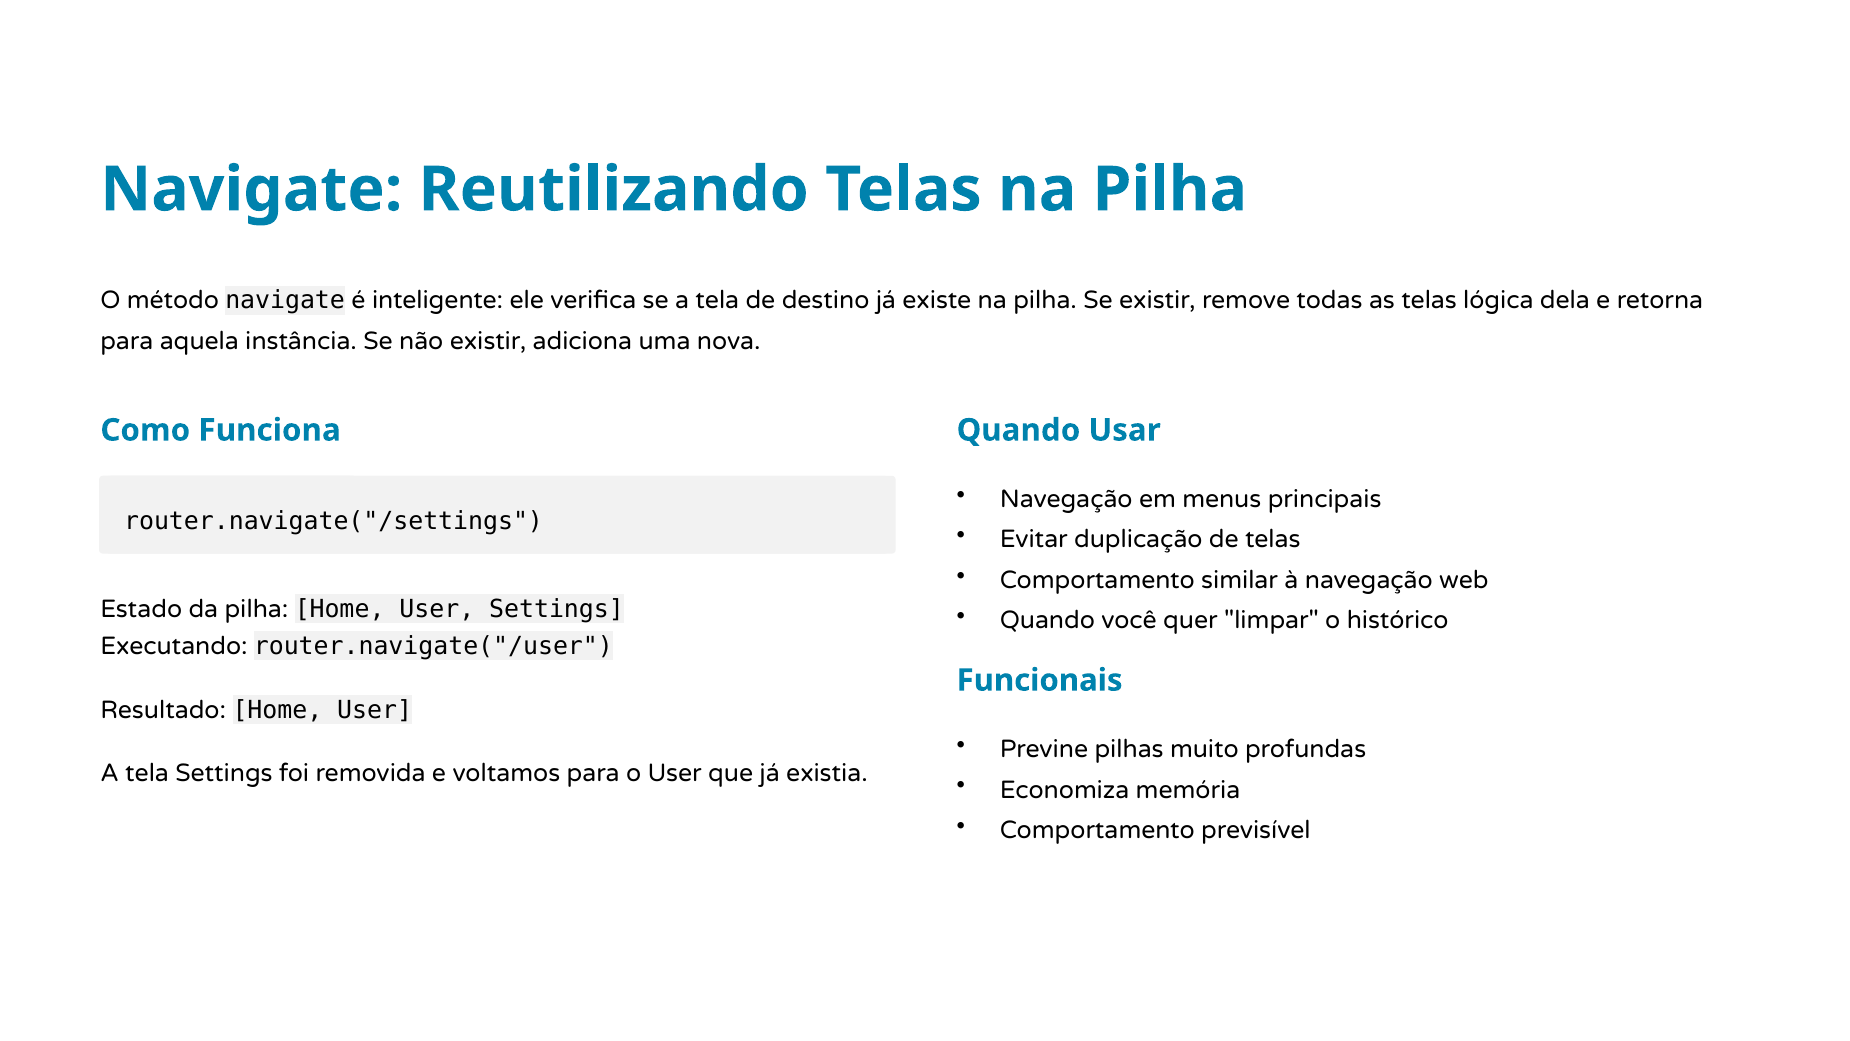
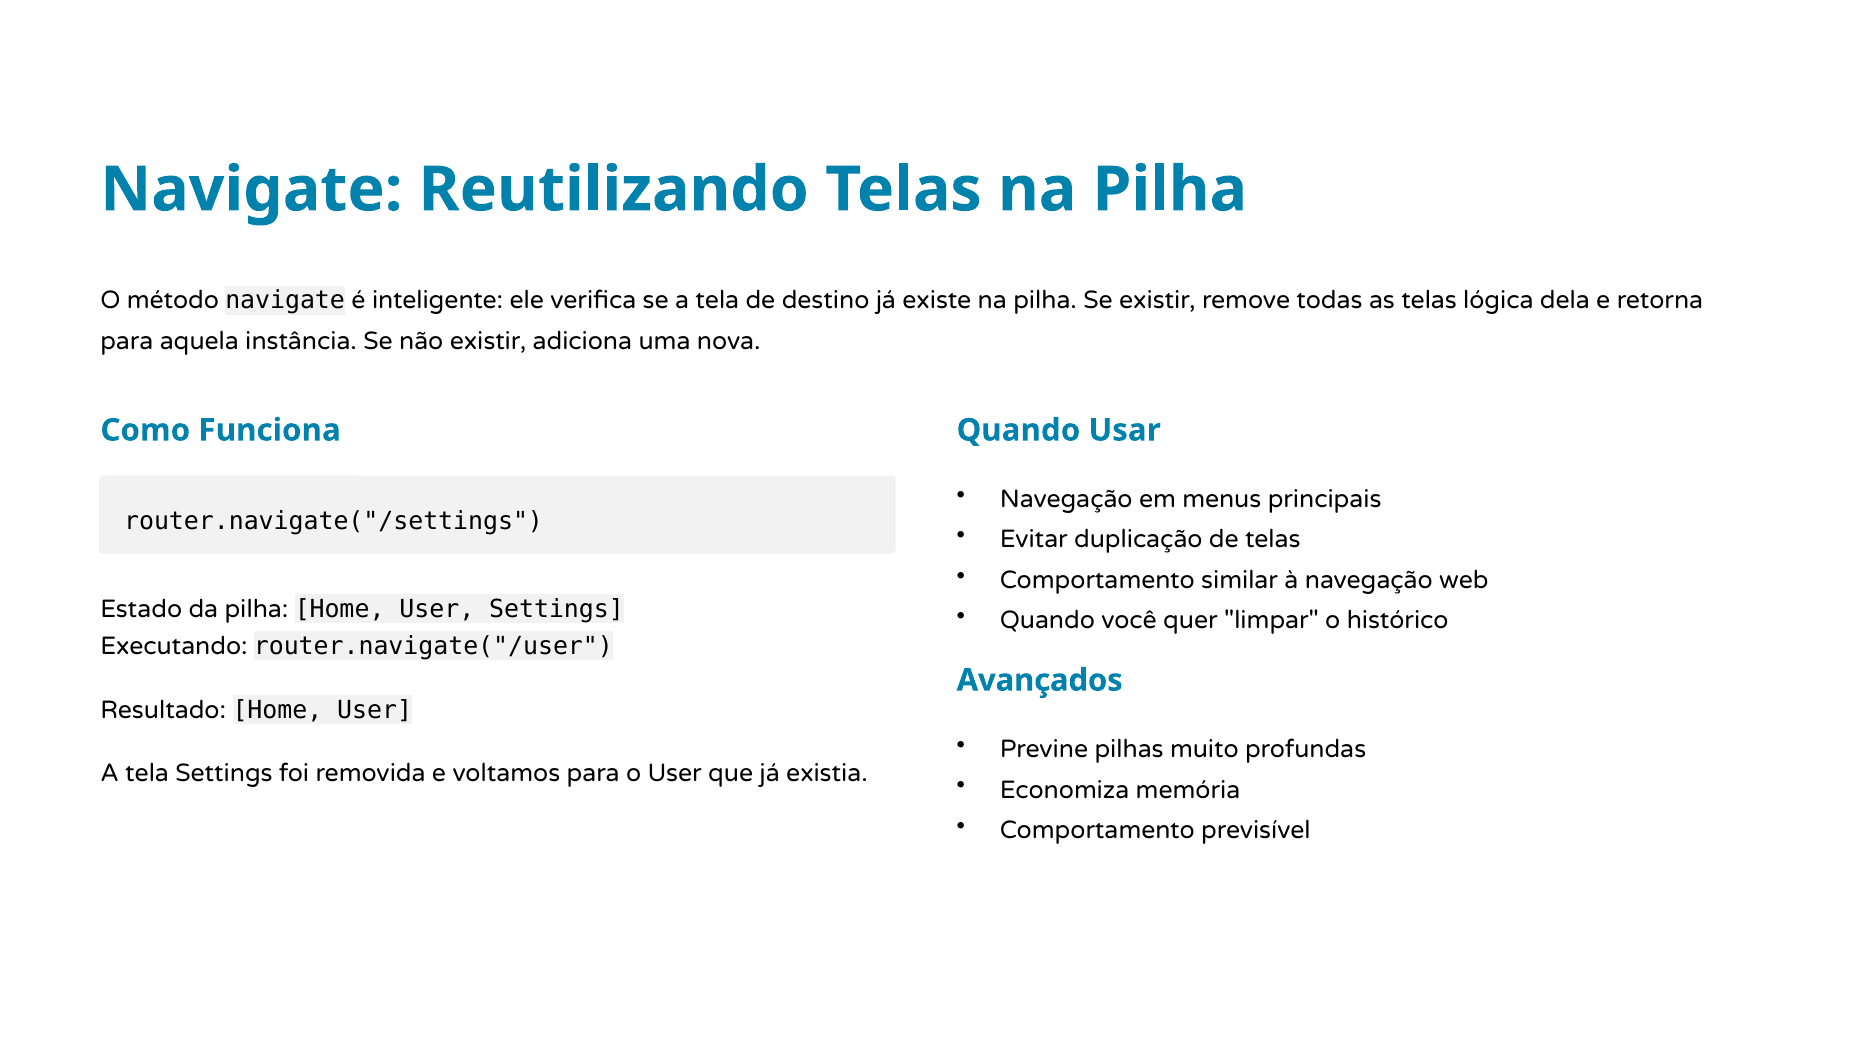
Funcionais: Funcionais -> Avançados (1040, 680)
